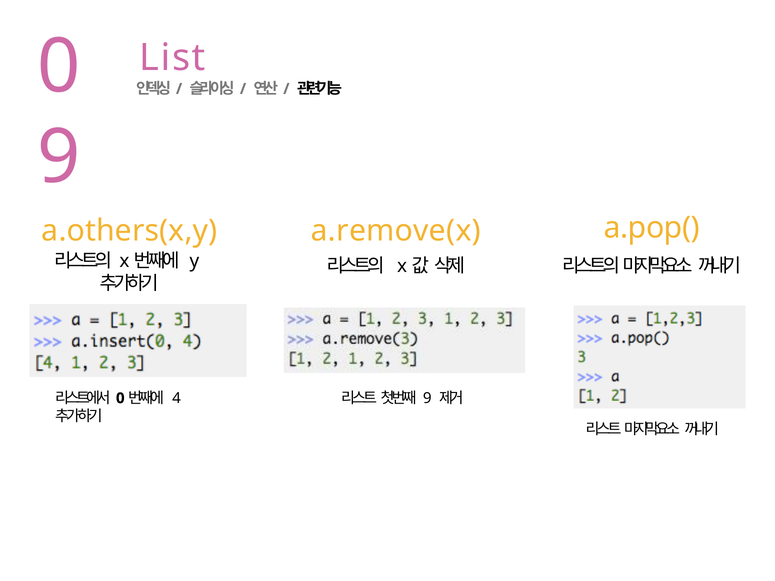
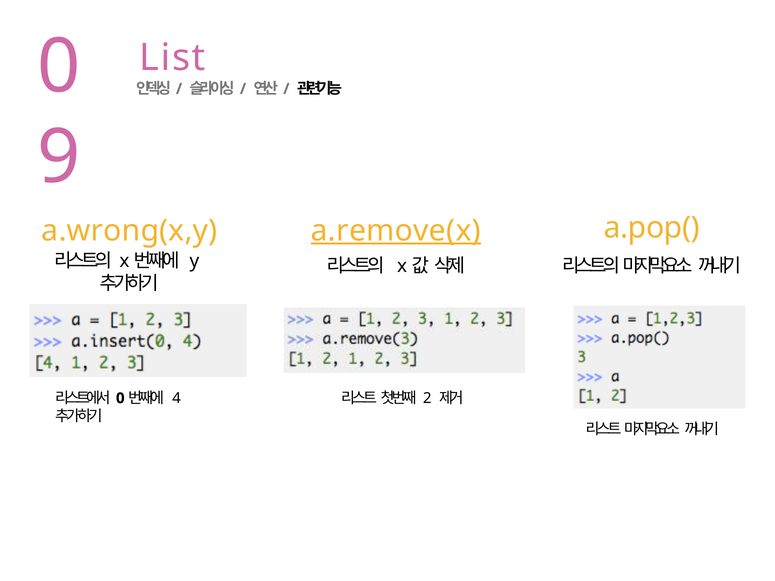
a.others(x,y: a.others(x,y -> a.wrong(x,y (129, 231)
a.remove(x underline: none -> present (396, 231)
9: 9 -> 2 (427, 398)
